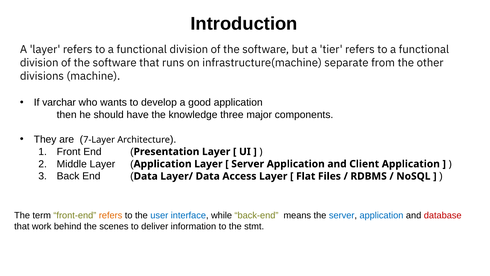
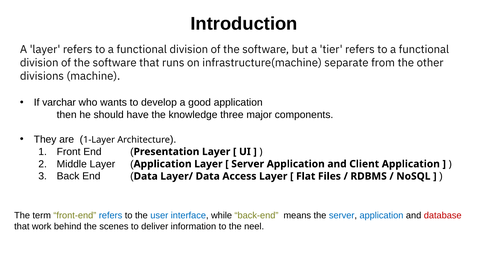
7-Layer: 7-Layer -> 1-Layer (99, 140)
refers colour: orange -> blue (111, 215)
stmt: stmt -> neel (254, 226)
